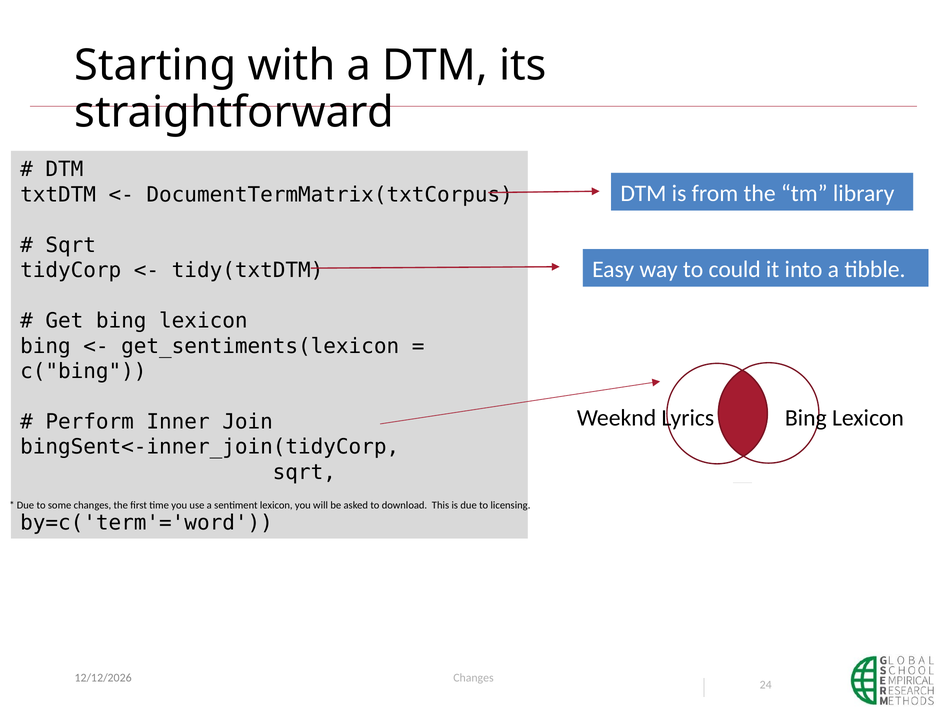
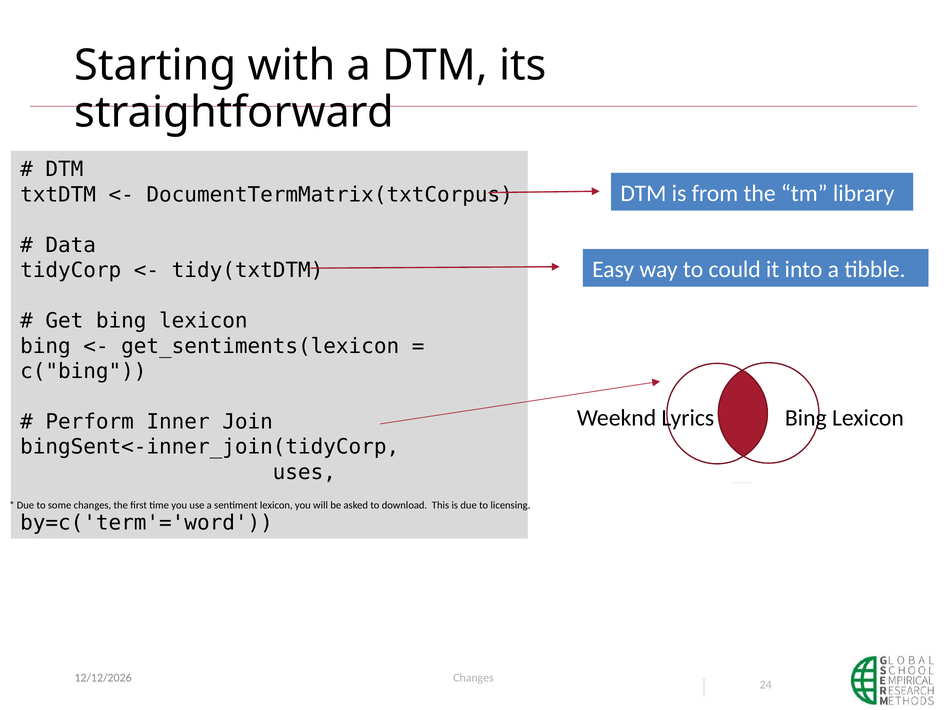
Sqrt: Sqrt -> Data (71, 245)
sqrt: sqrt -> uses (304, 472)
